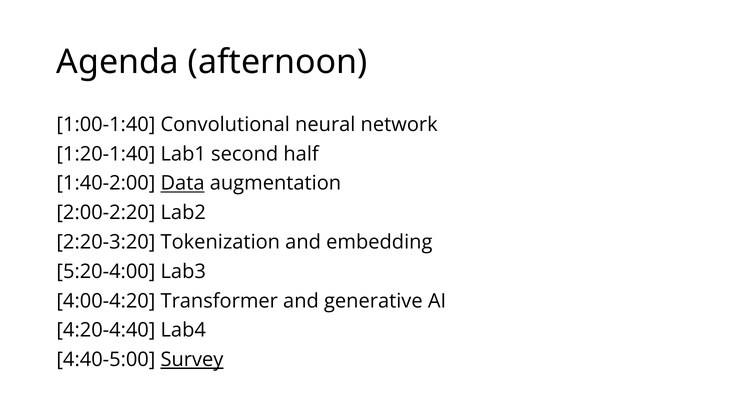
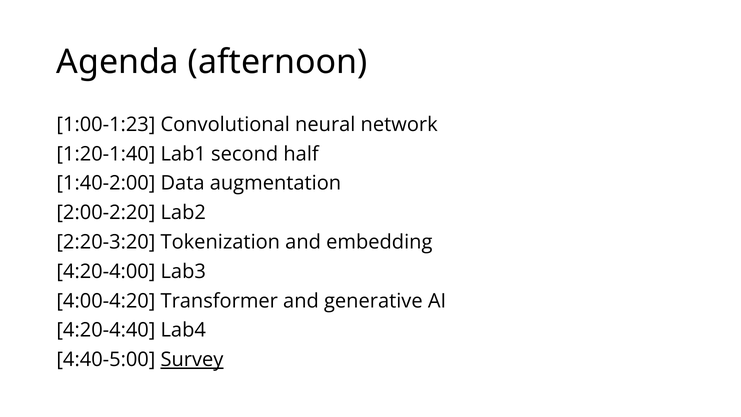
1:00-1:40: 1:00-1:40 -> 1:00-1:23 (106, 124)
Data underline: present -> none (183, 183)
5:20-4:00: 5:20-4:00 -> 4:20-4:00 (106, 271)
